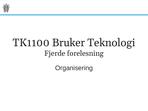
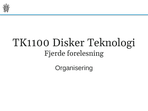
Bruker: Bruker -> Disker (68, 43)
